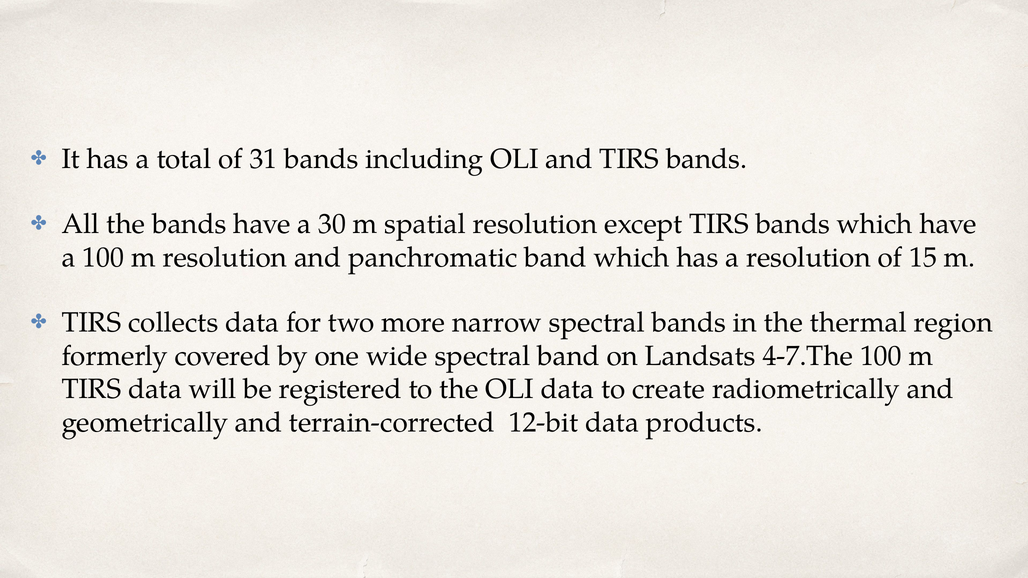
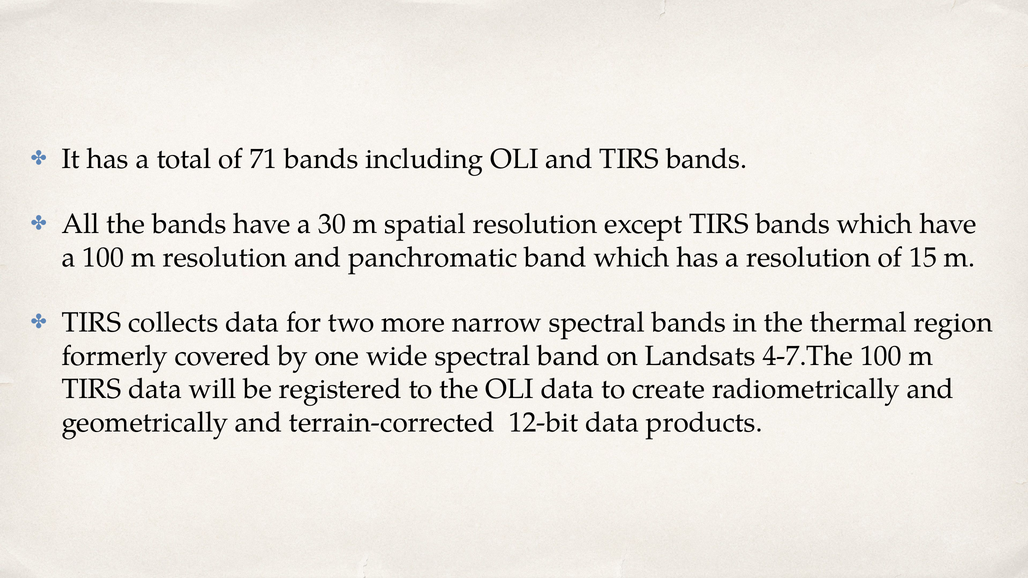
31: 31 -> 71 (263, 159)
